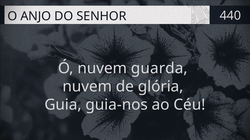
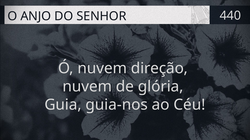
guarda: guarda -> direção (159, 69)
